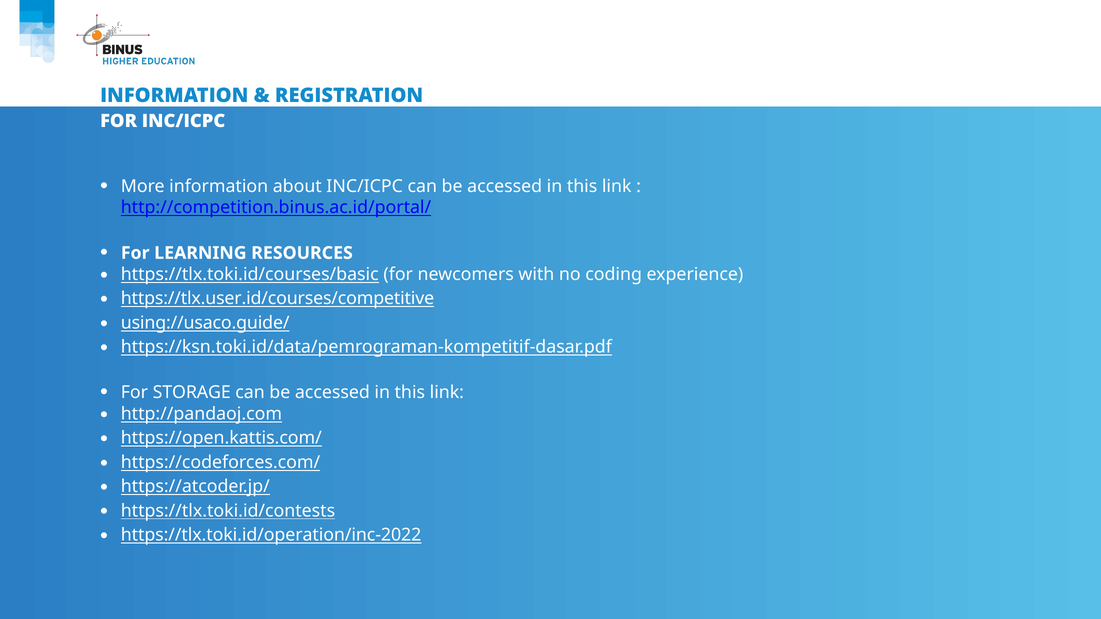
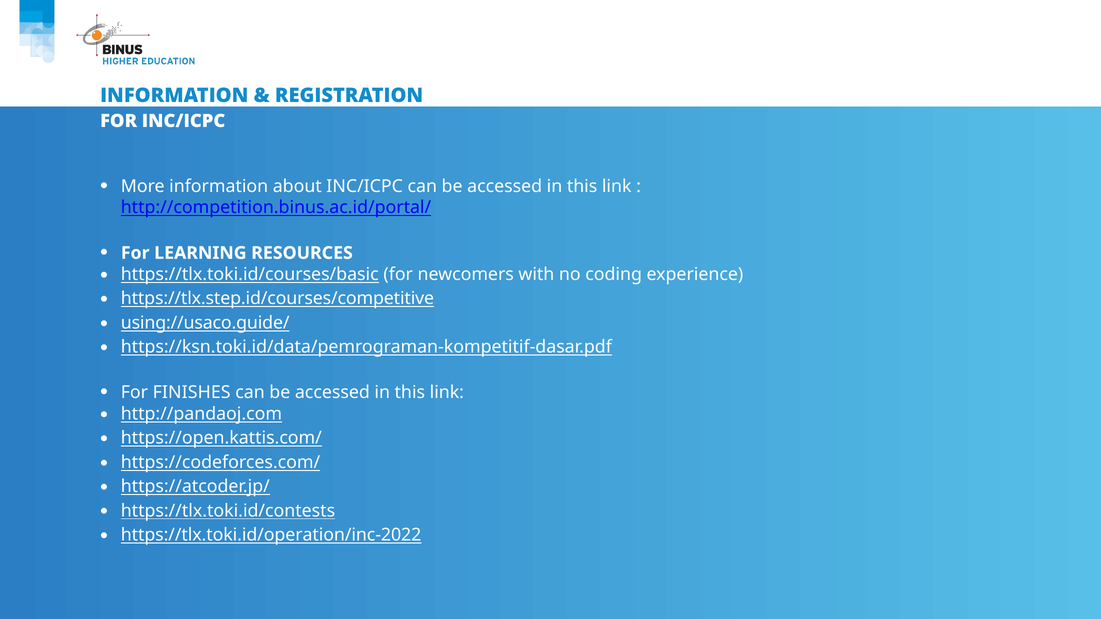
https://tlx.user.id/courses/competitive: https://tlx.user.id/courses/competitive -> https://tlx.step.id/courses/competitive (277, 299)
STORAGE: STORAGE -> FINISHES (192, 393)
